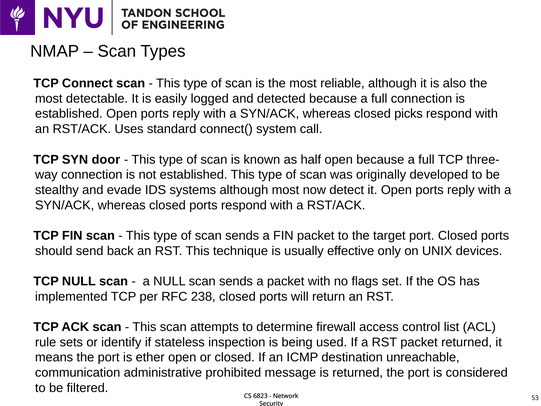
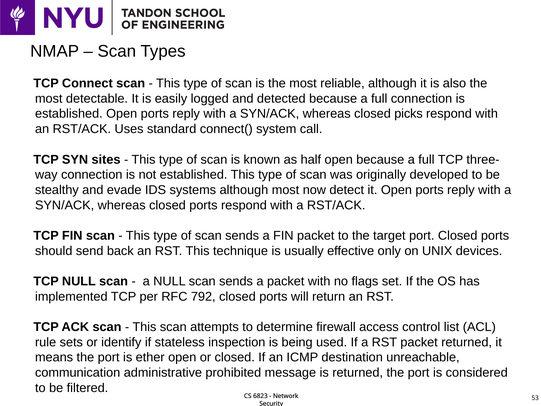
door: door -> sites (106, 159)
238: 238 -> 792 (203, 296)
